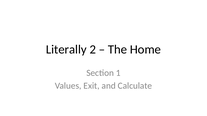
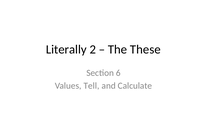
Home: Home -> These (145, 50)
1: 1 -> 6 (118, 73)
Exit: Exit -> Tell (91, 86)
